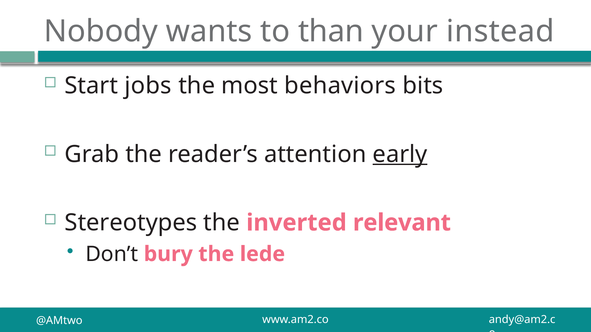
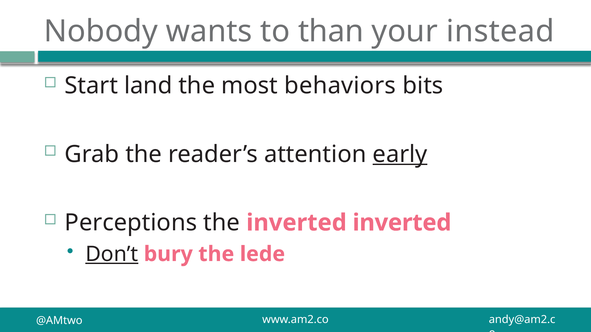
jobs: jobs -> land (148, 86)
Stereotypes: Stereotypes -> Perceptions (131, 223)
inverted relevant: relevant -> inverted (402, 223)
Don’t underline: none -> present (112, 254)
